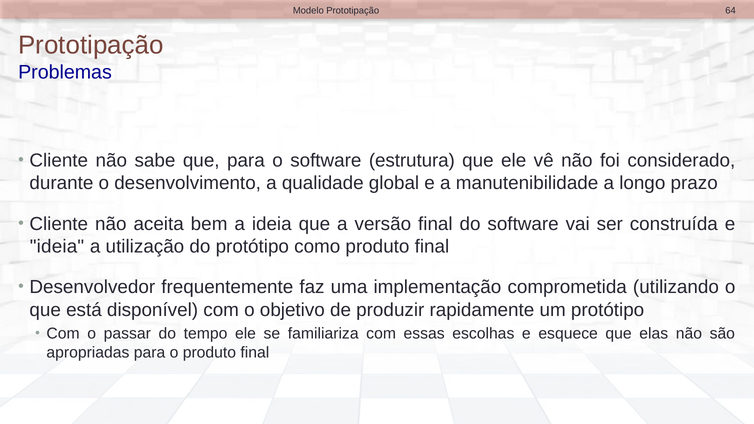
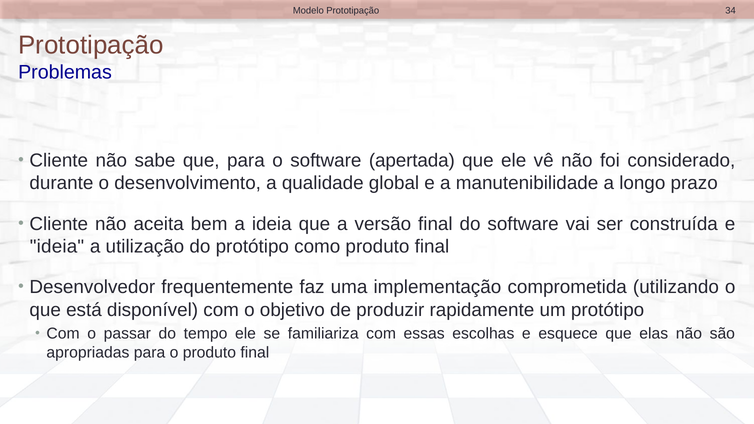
64: 64 -> 34 (731, 11)
estrutura: estrutura -> apertada (412, 161)
